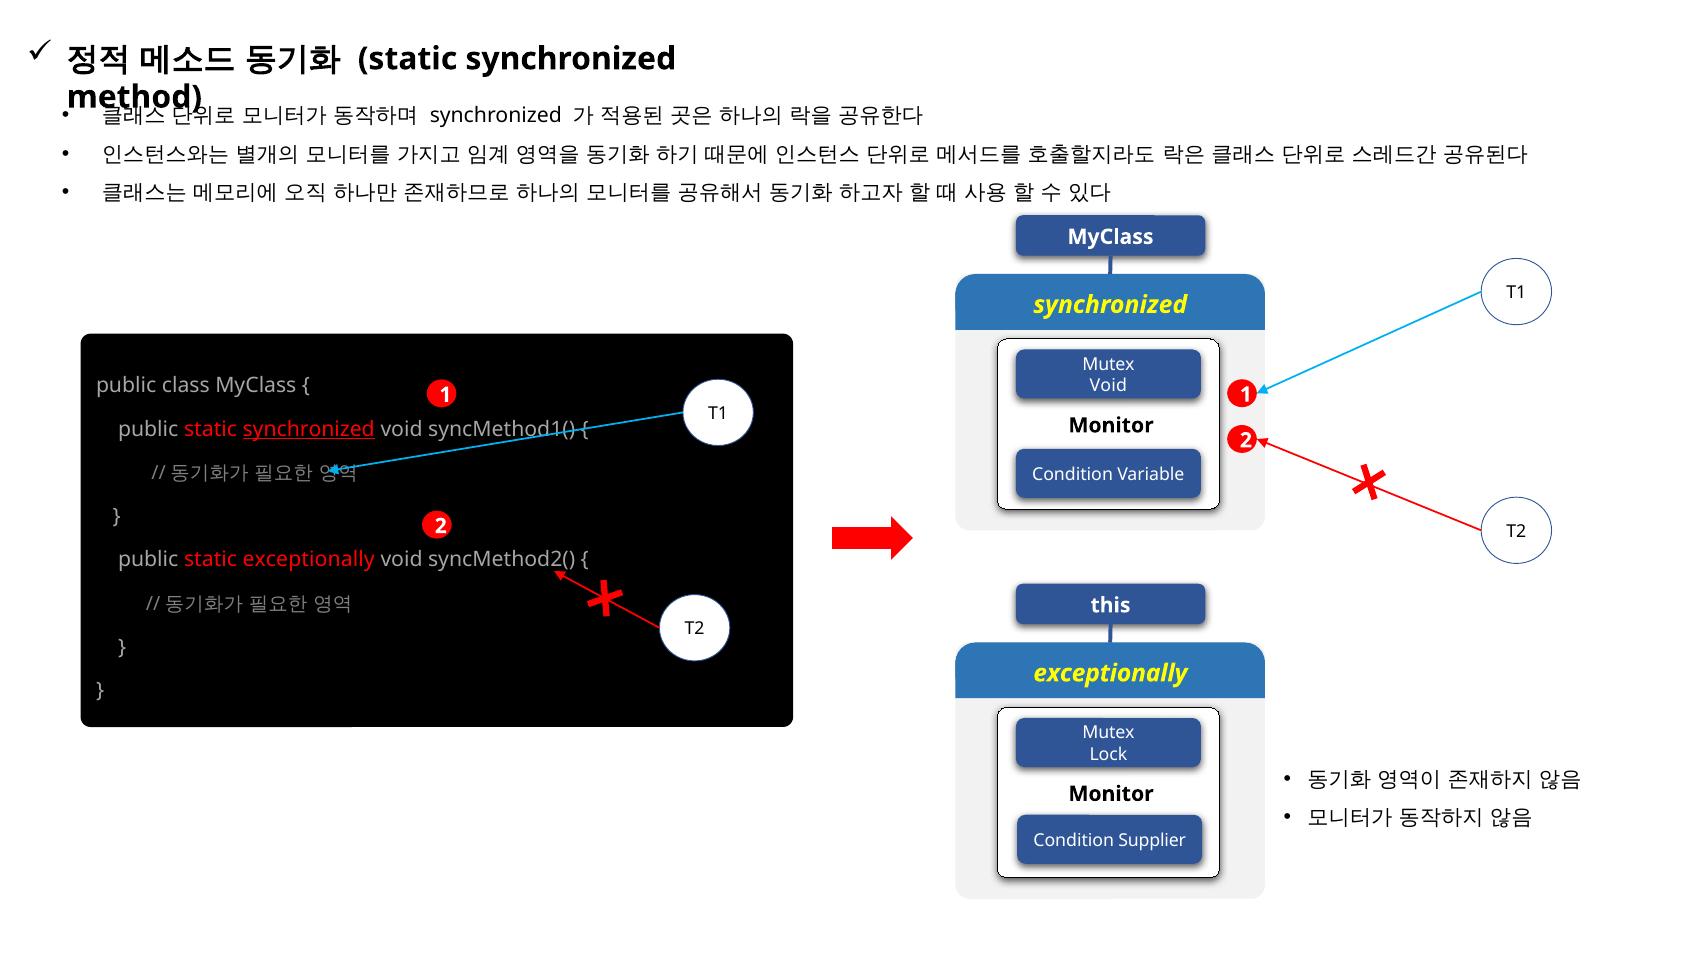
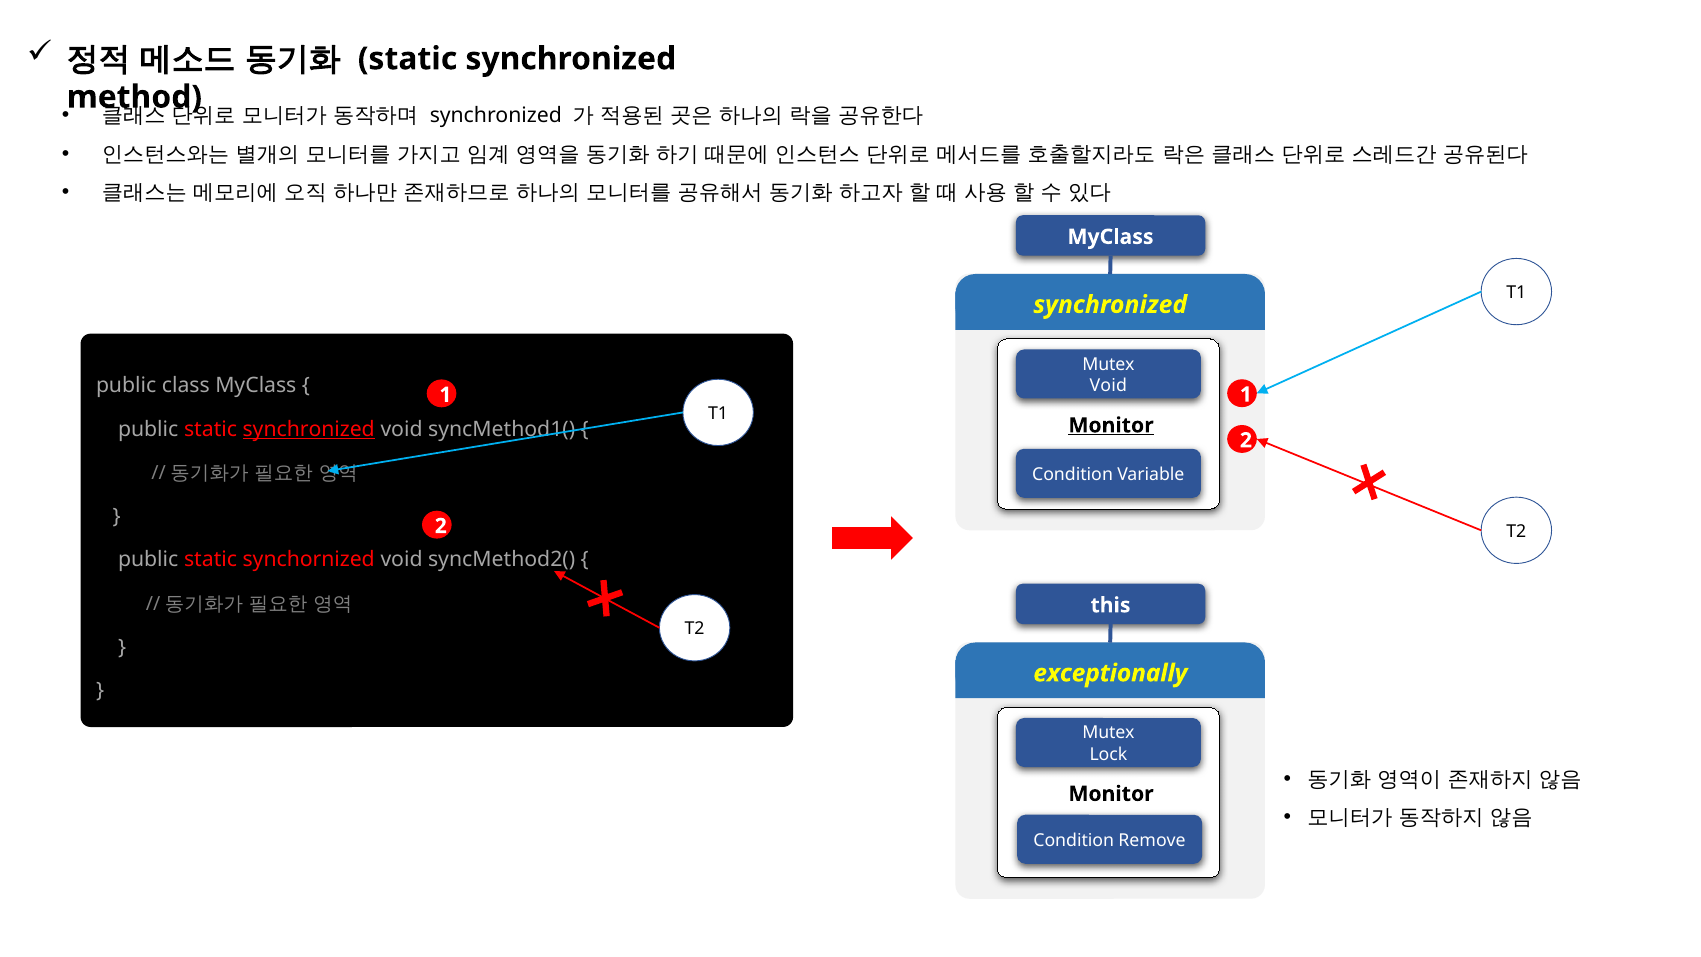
Monitor underline: none -> present (1111, 425)
static exceptionally: exceptionally -> synchornized (309, 560)
Supplier: Supplier -> Remove (1152, 840)
